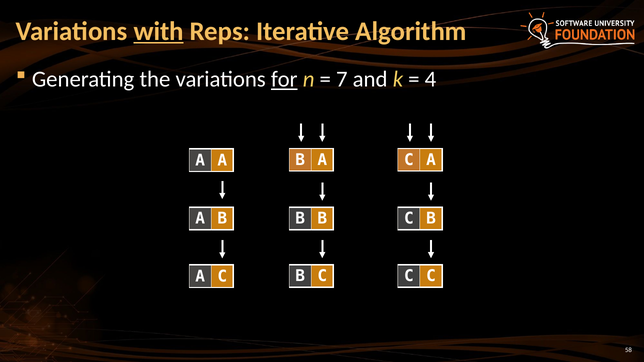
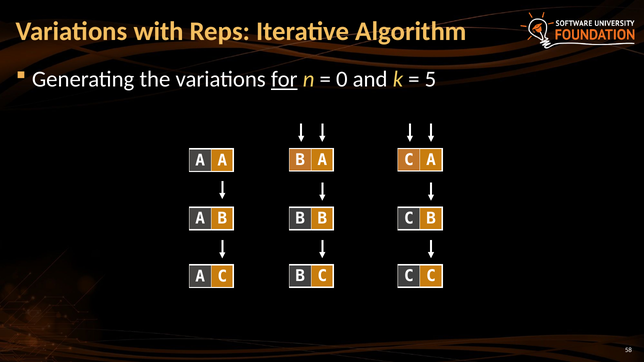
with underline: present -> none (159, 31)
7: 7 -> 0 (342, 79)
4: 4 -> 5 (430, 79)
